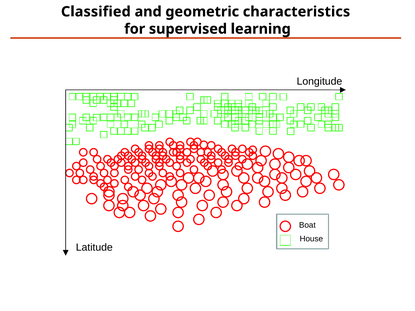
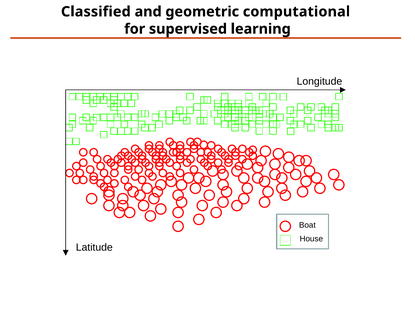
characteristics: characteristics -> computational (296, 12)
